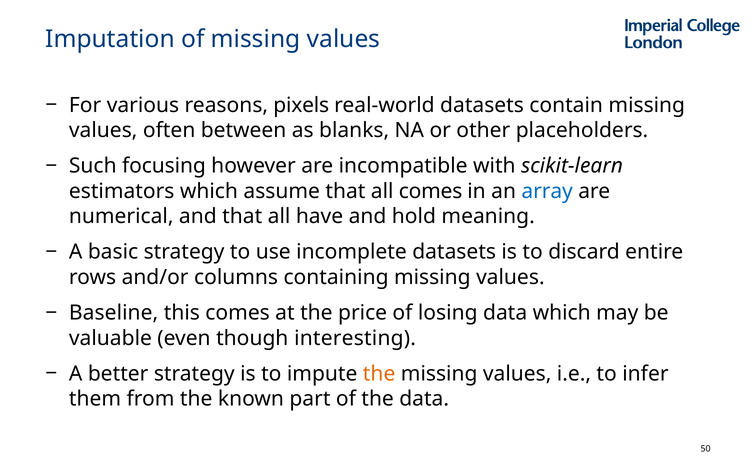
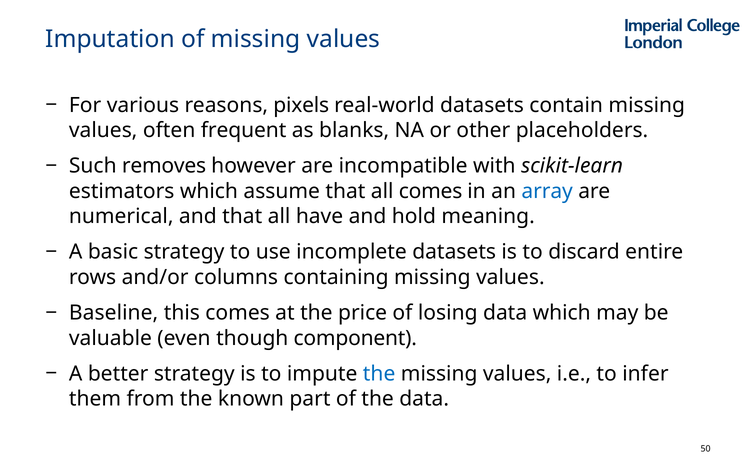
between: between -> frequent (244, 130)
focusing: focusing -> removes (164, 166)
interesting: interesting -> component (355, 338)
the colour: orange -> blue (379, 374)
